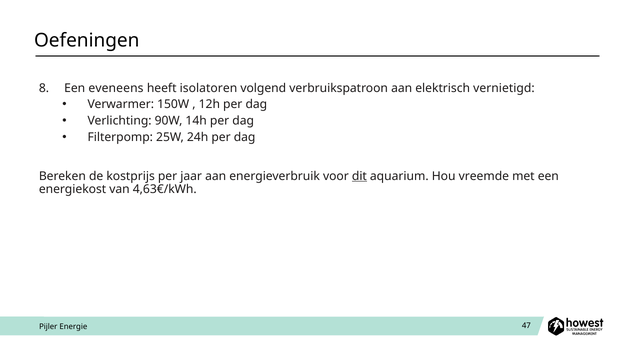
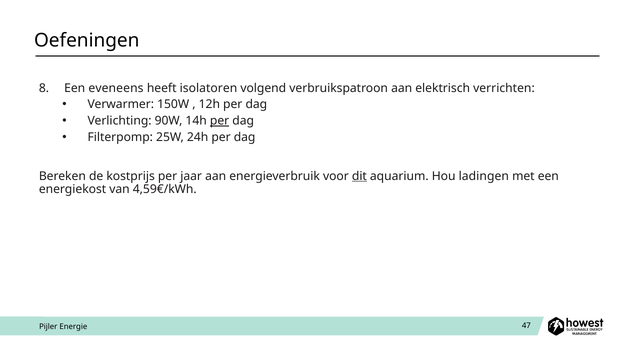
vernietigd: vernietigd -> verrichten (504, 88)
per underline: none -> present (220, 121)
vreemde: vreemde -> ladingen (484, 176)
4,63€/kWh: 4,63€/kWh -> 4,59€/kWh (165, 189)
